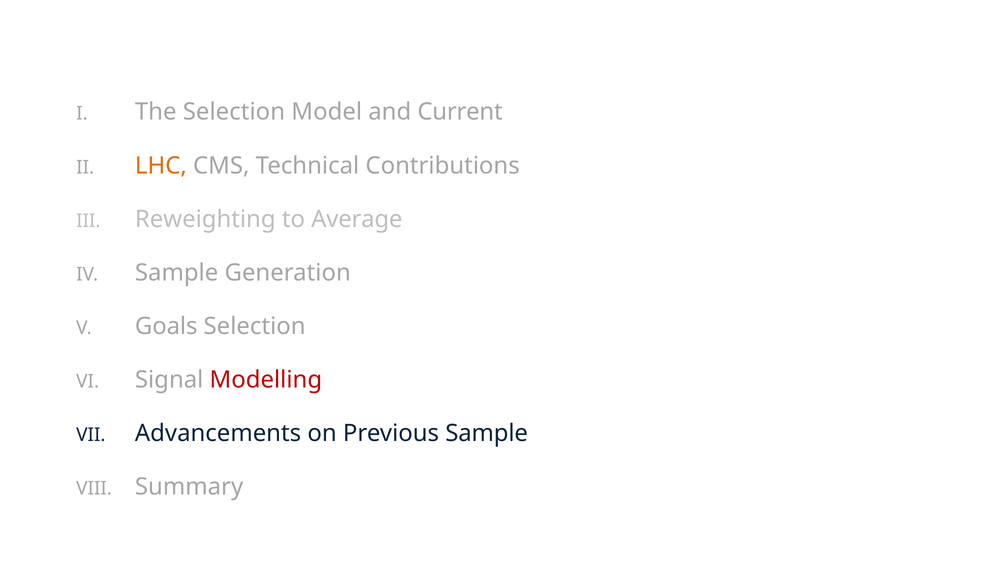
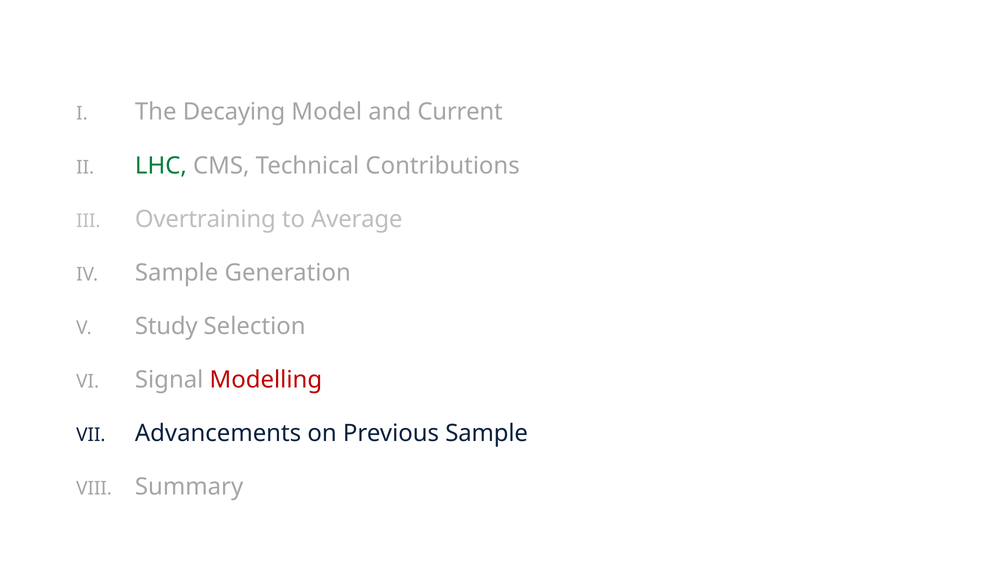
The Selection: Selection -> Decaying (234, 112)
LHC colour: orange -> green (161, 165)
Reweighting: Reweighting -> Overtraining (205, 219)
Goals: Goals -> Study (166, 326)
